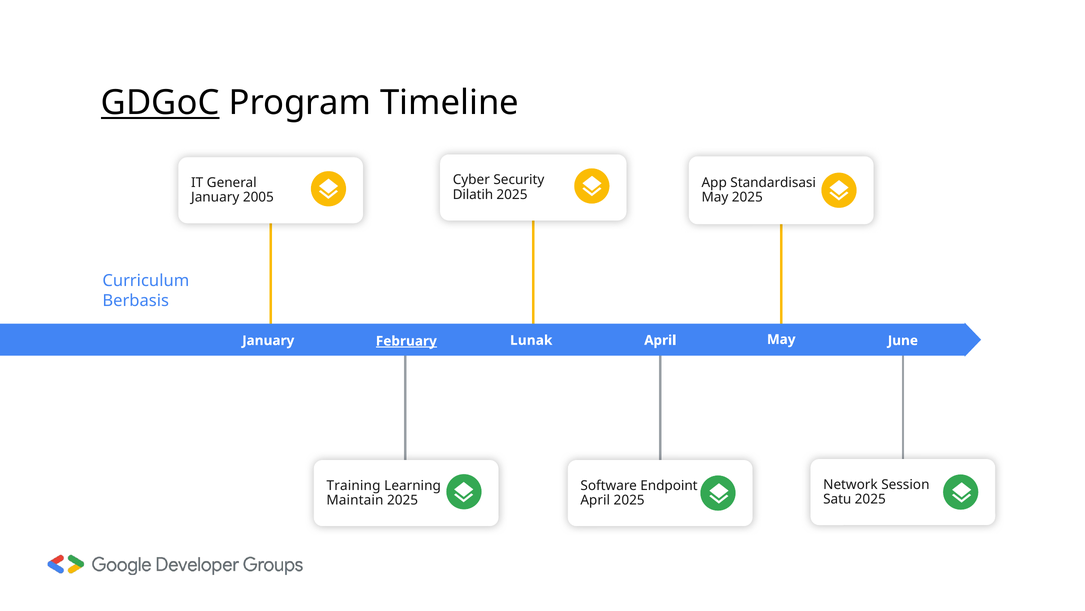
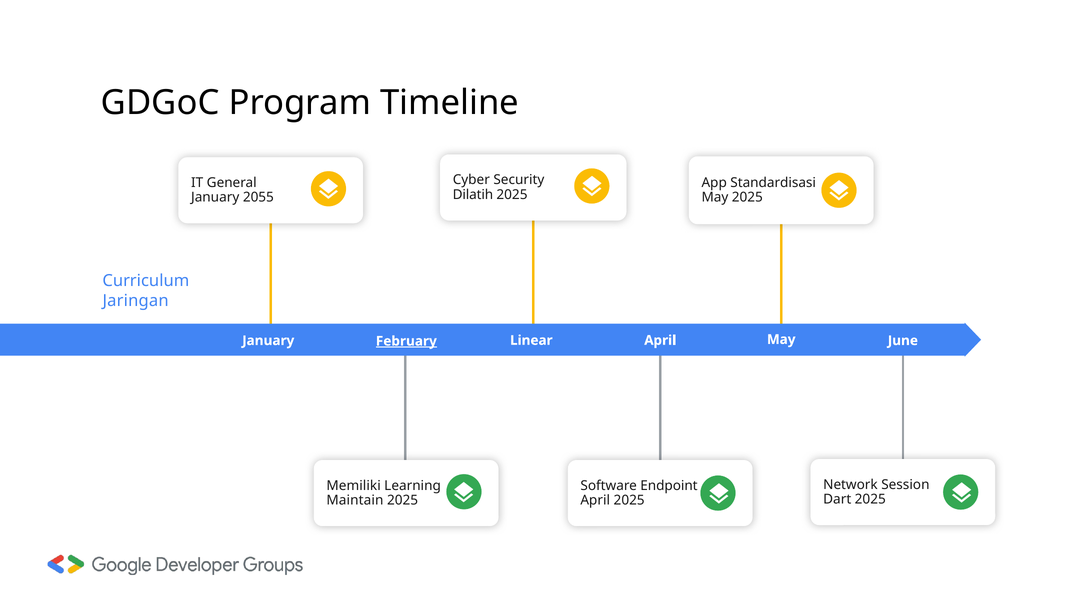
GDGoC underline: present -> none (160, 103)
2005: 2005 -> 2055 (258, 197)
Berbasis: Berbasis -> Jaringan (136, 301)
Lunak: Lunak -> Linear (531, 340)
Training: Training -> Memiliki (354, 485)
Satu: Satu -> Dart (837, 499)
